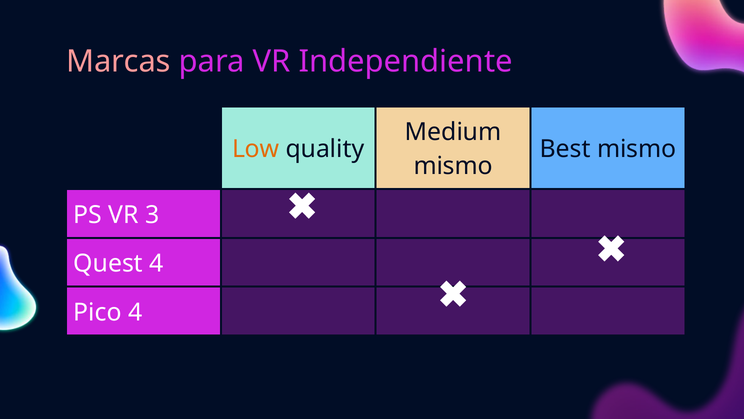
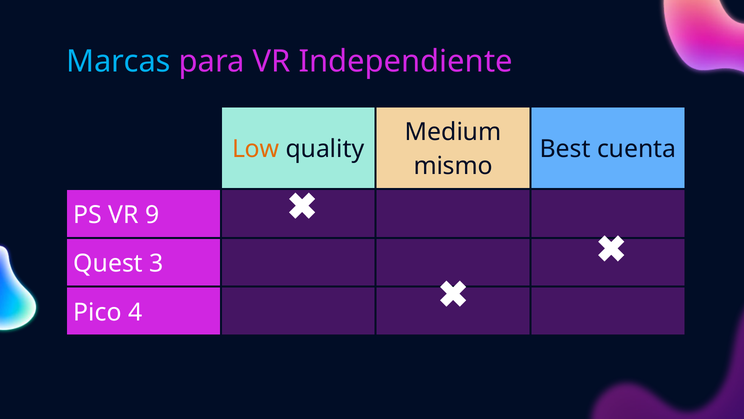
Marcas colour: pink -> light blue (118, 62)
Best mismo: mismo -> cuenta (637, 149)
3: 3 -> 9 (152, 215)
Quest 4: 4 -> 3 (156, 263)
